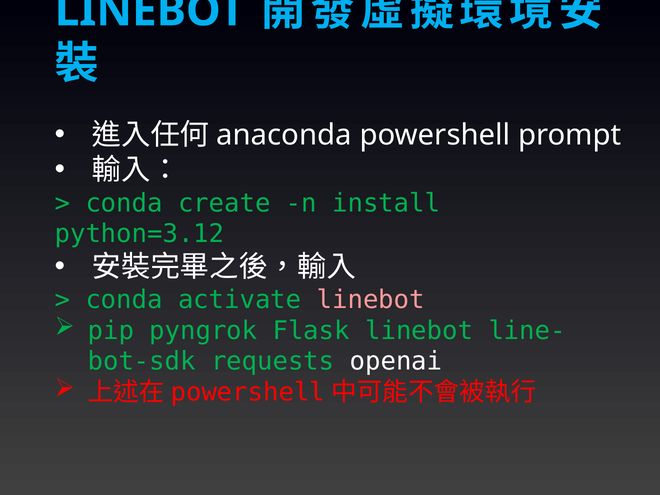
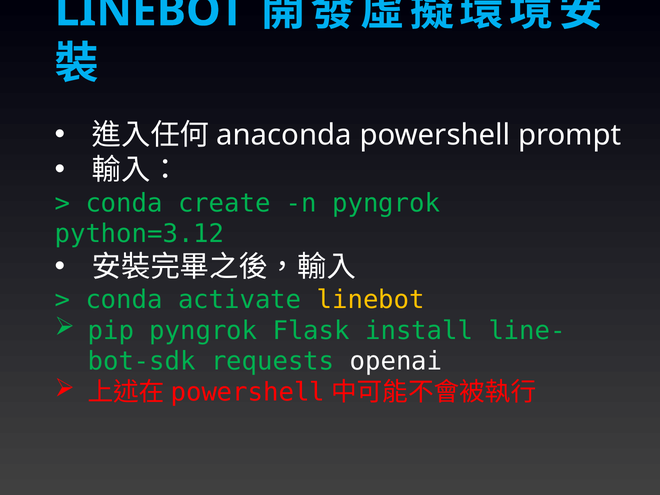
n install: install -> pyngrok (386, 203)
linebot colour: pink -> yellow (371, 300)
Flask linebot: linebot -> install (419, 331)
